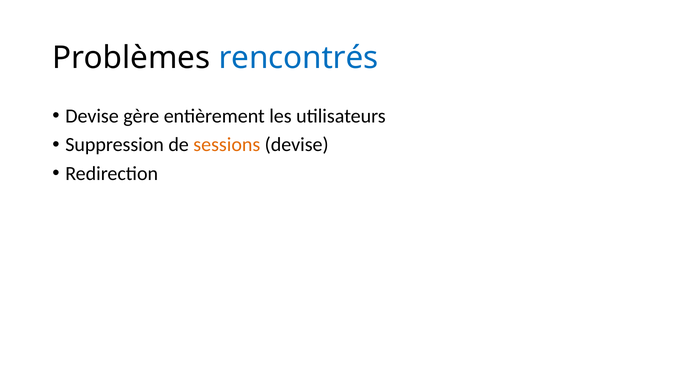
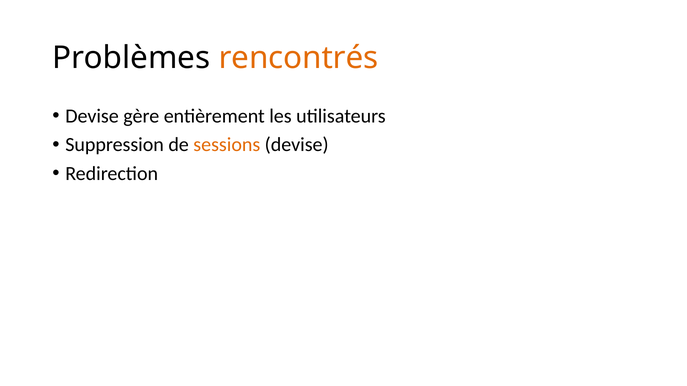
rencontrés colour: blue -> orange (298, 58)
